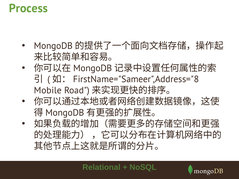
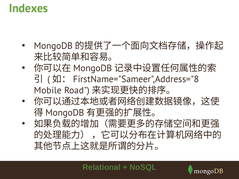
Process: Process -> Indexes (28, 8)
